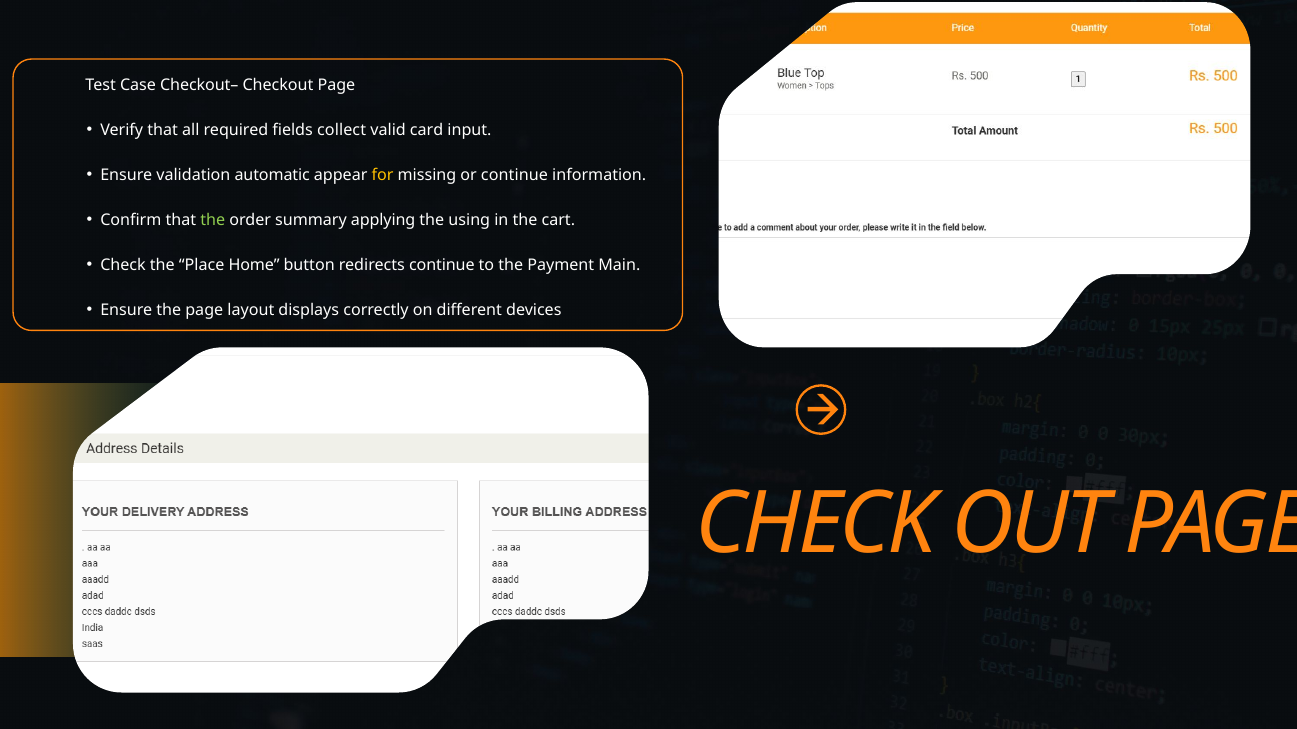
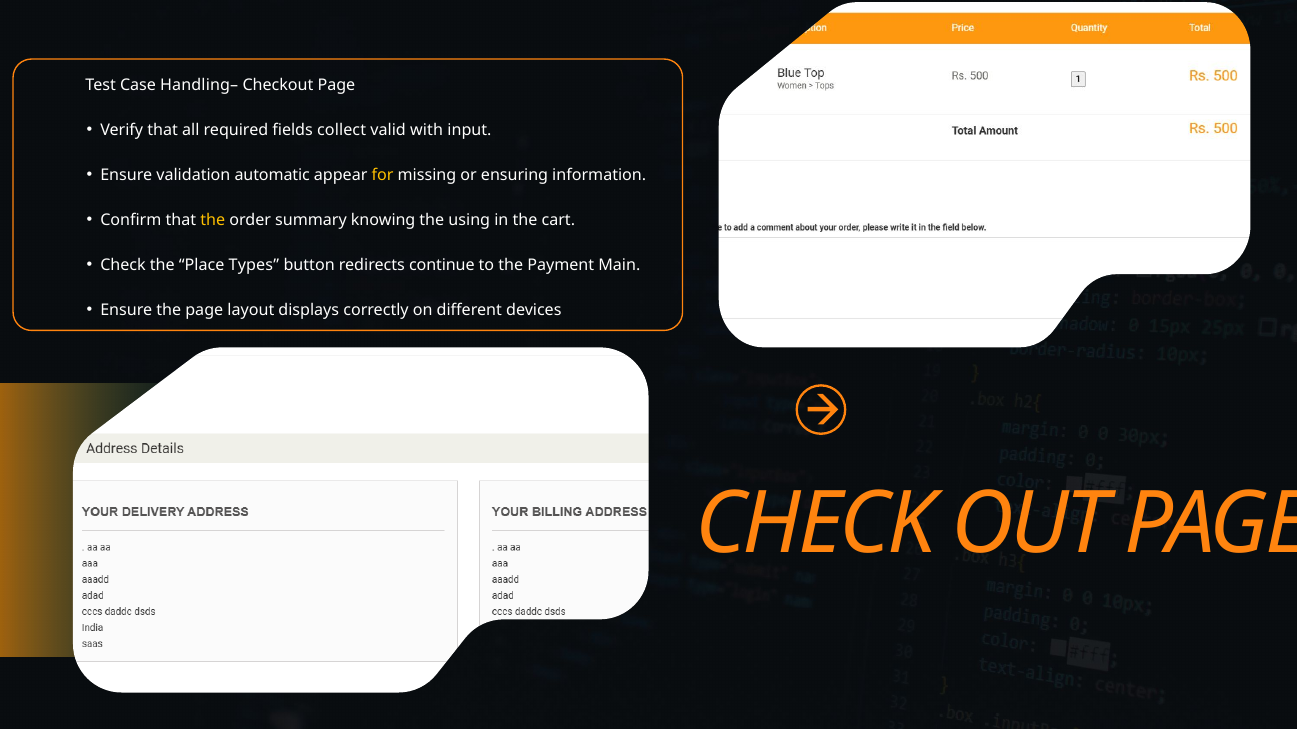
Checkout–: Checkout– -> Handling– (199, 85)
card: card -> with (427, 130)
or continue: continue -> ensuring (515, 175)
the colour: light green -> yellow (213, 220)
applying: applying -> knowing (383, 220)
Home: Home -> Types (254, 265)
